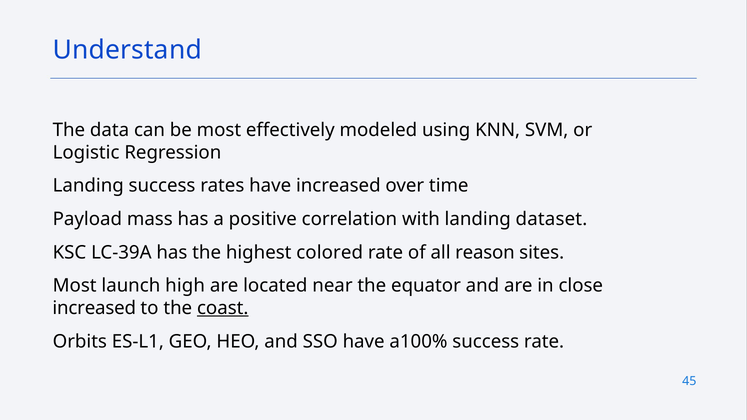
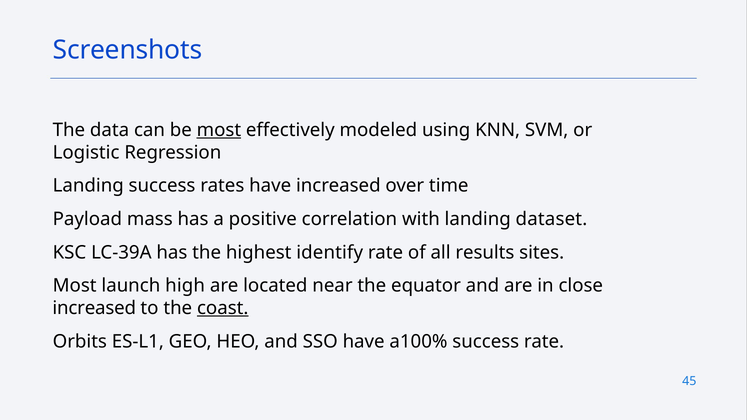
Understand: Understand -> Screenshots (127, 50)
most underline: none -> present (219, 130)
colored: colored -> identify (330, 252)
reason: reason -> results (485, 252)
